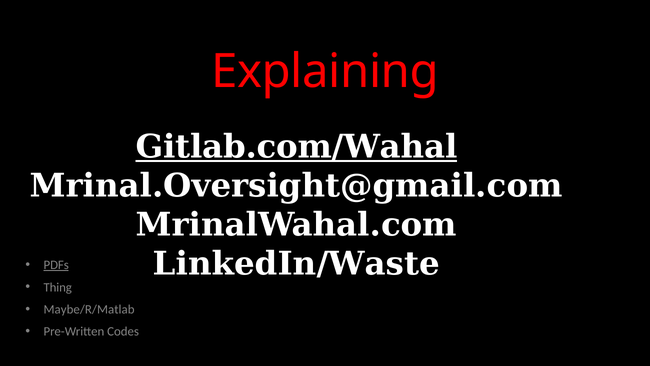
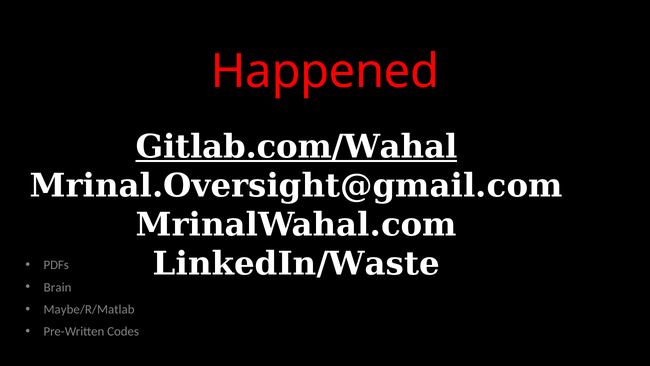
Explaining: Explaining -> Happened (325, 71)
PDFs underline: present -> none (56, 265)
Thing: Thing -> Brain (58, 287)
